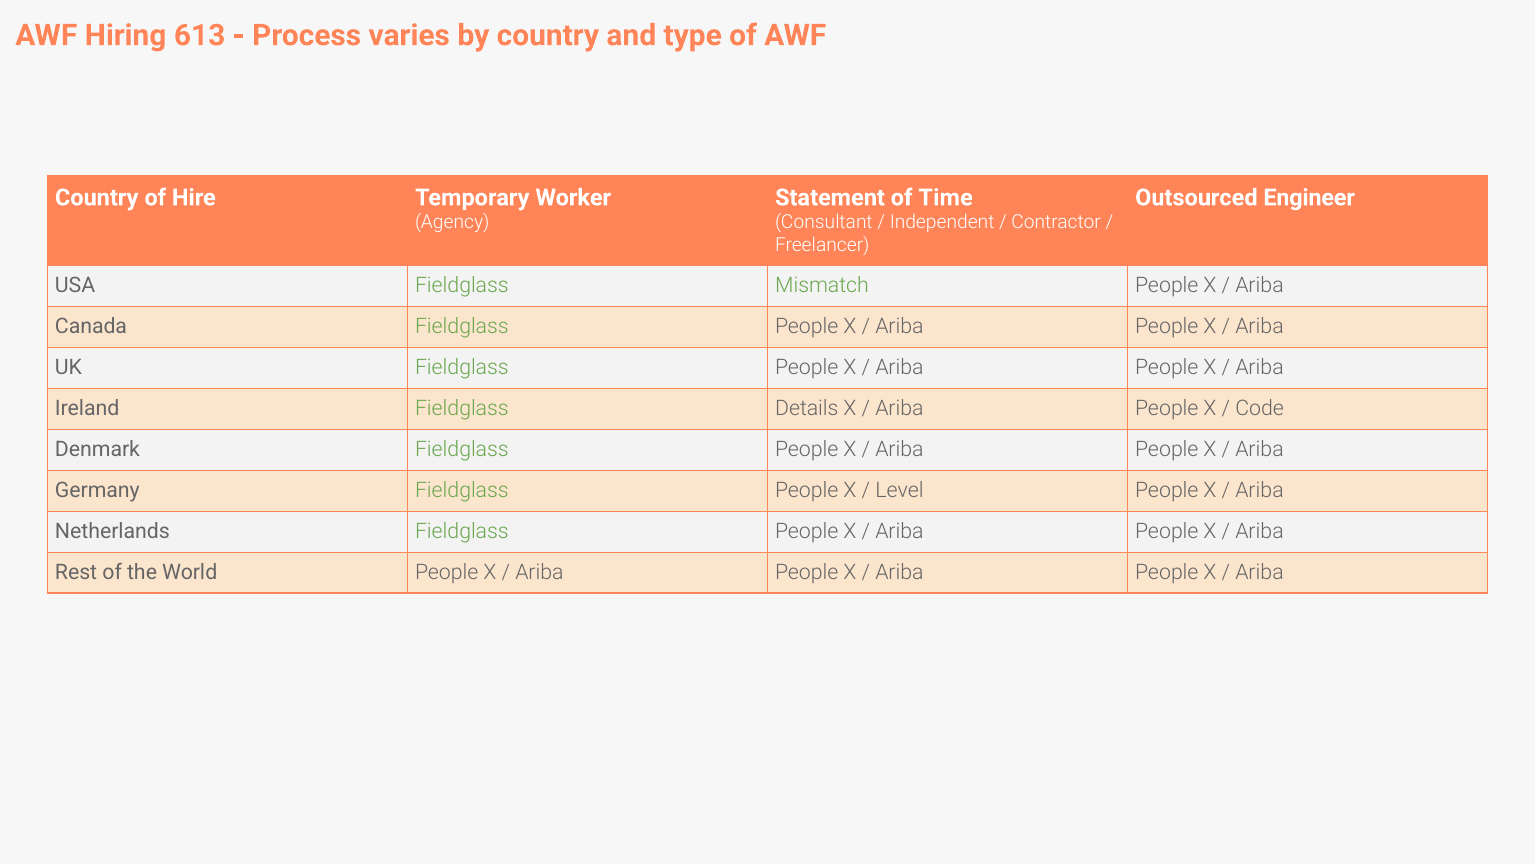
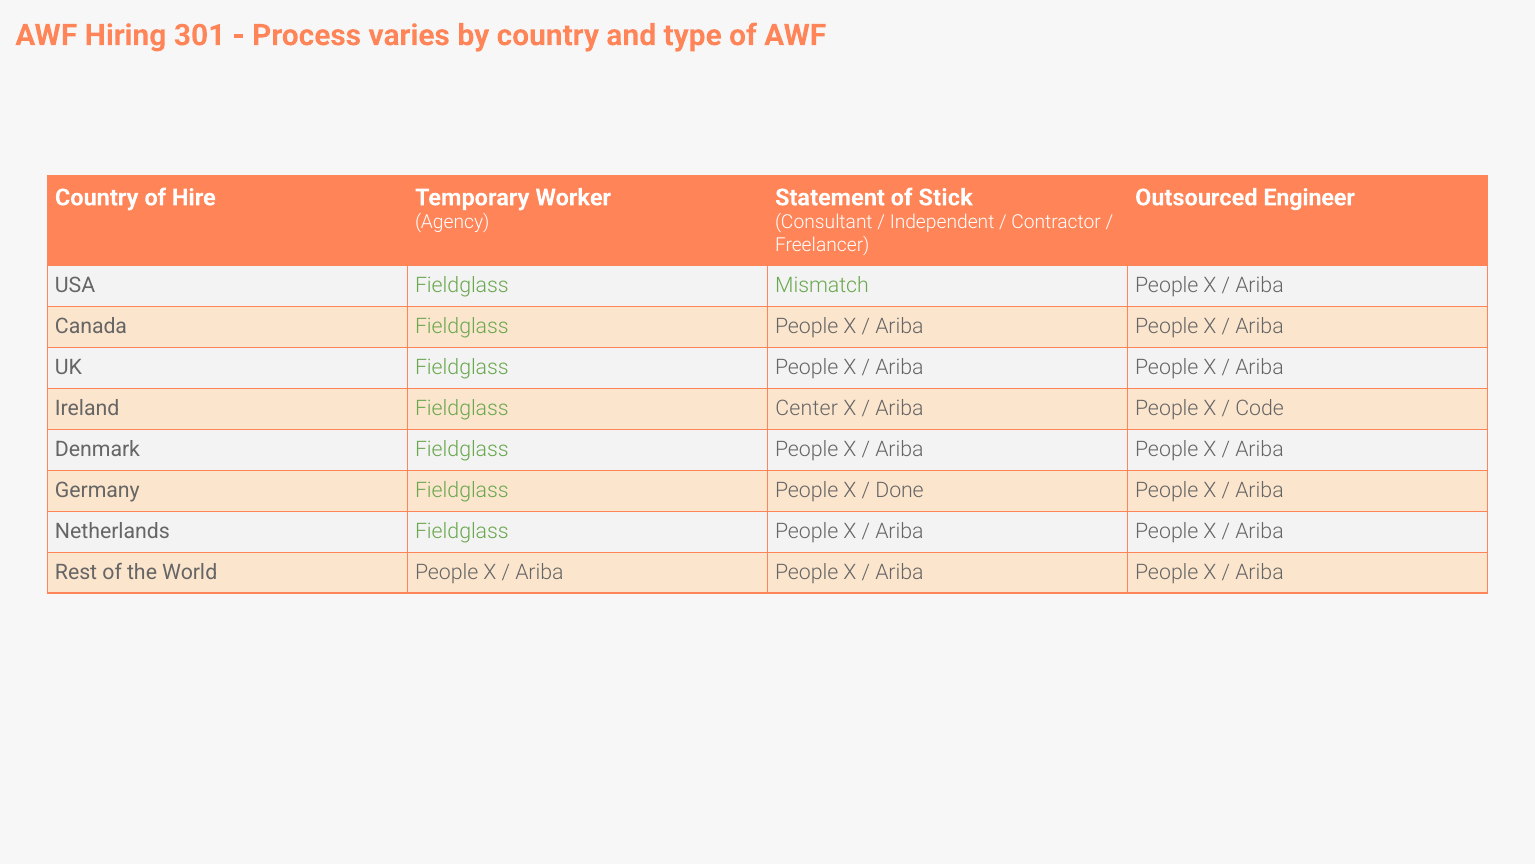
613: 613 -> 301 (200, 35)
Time: Time -> Stick (946, 197)
Details: Details -> Center (807, 408)
Level: Level -> Done (900, 490)
